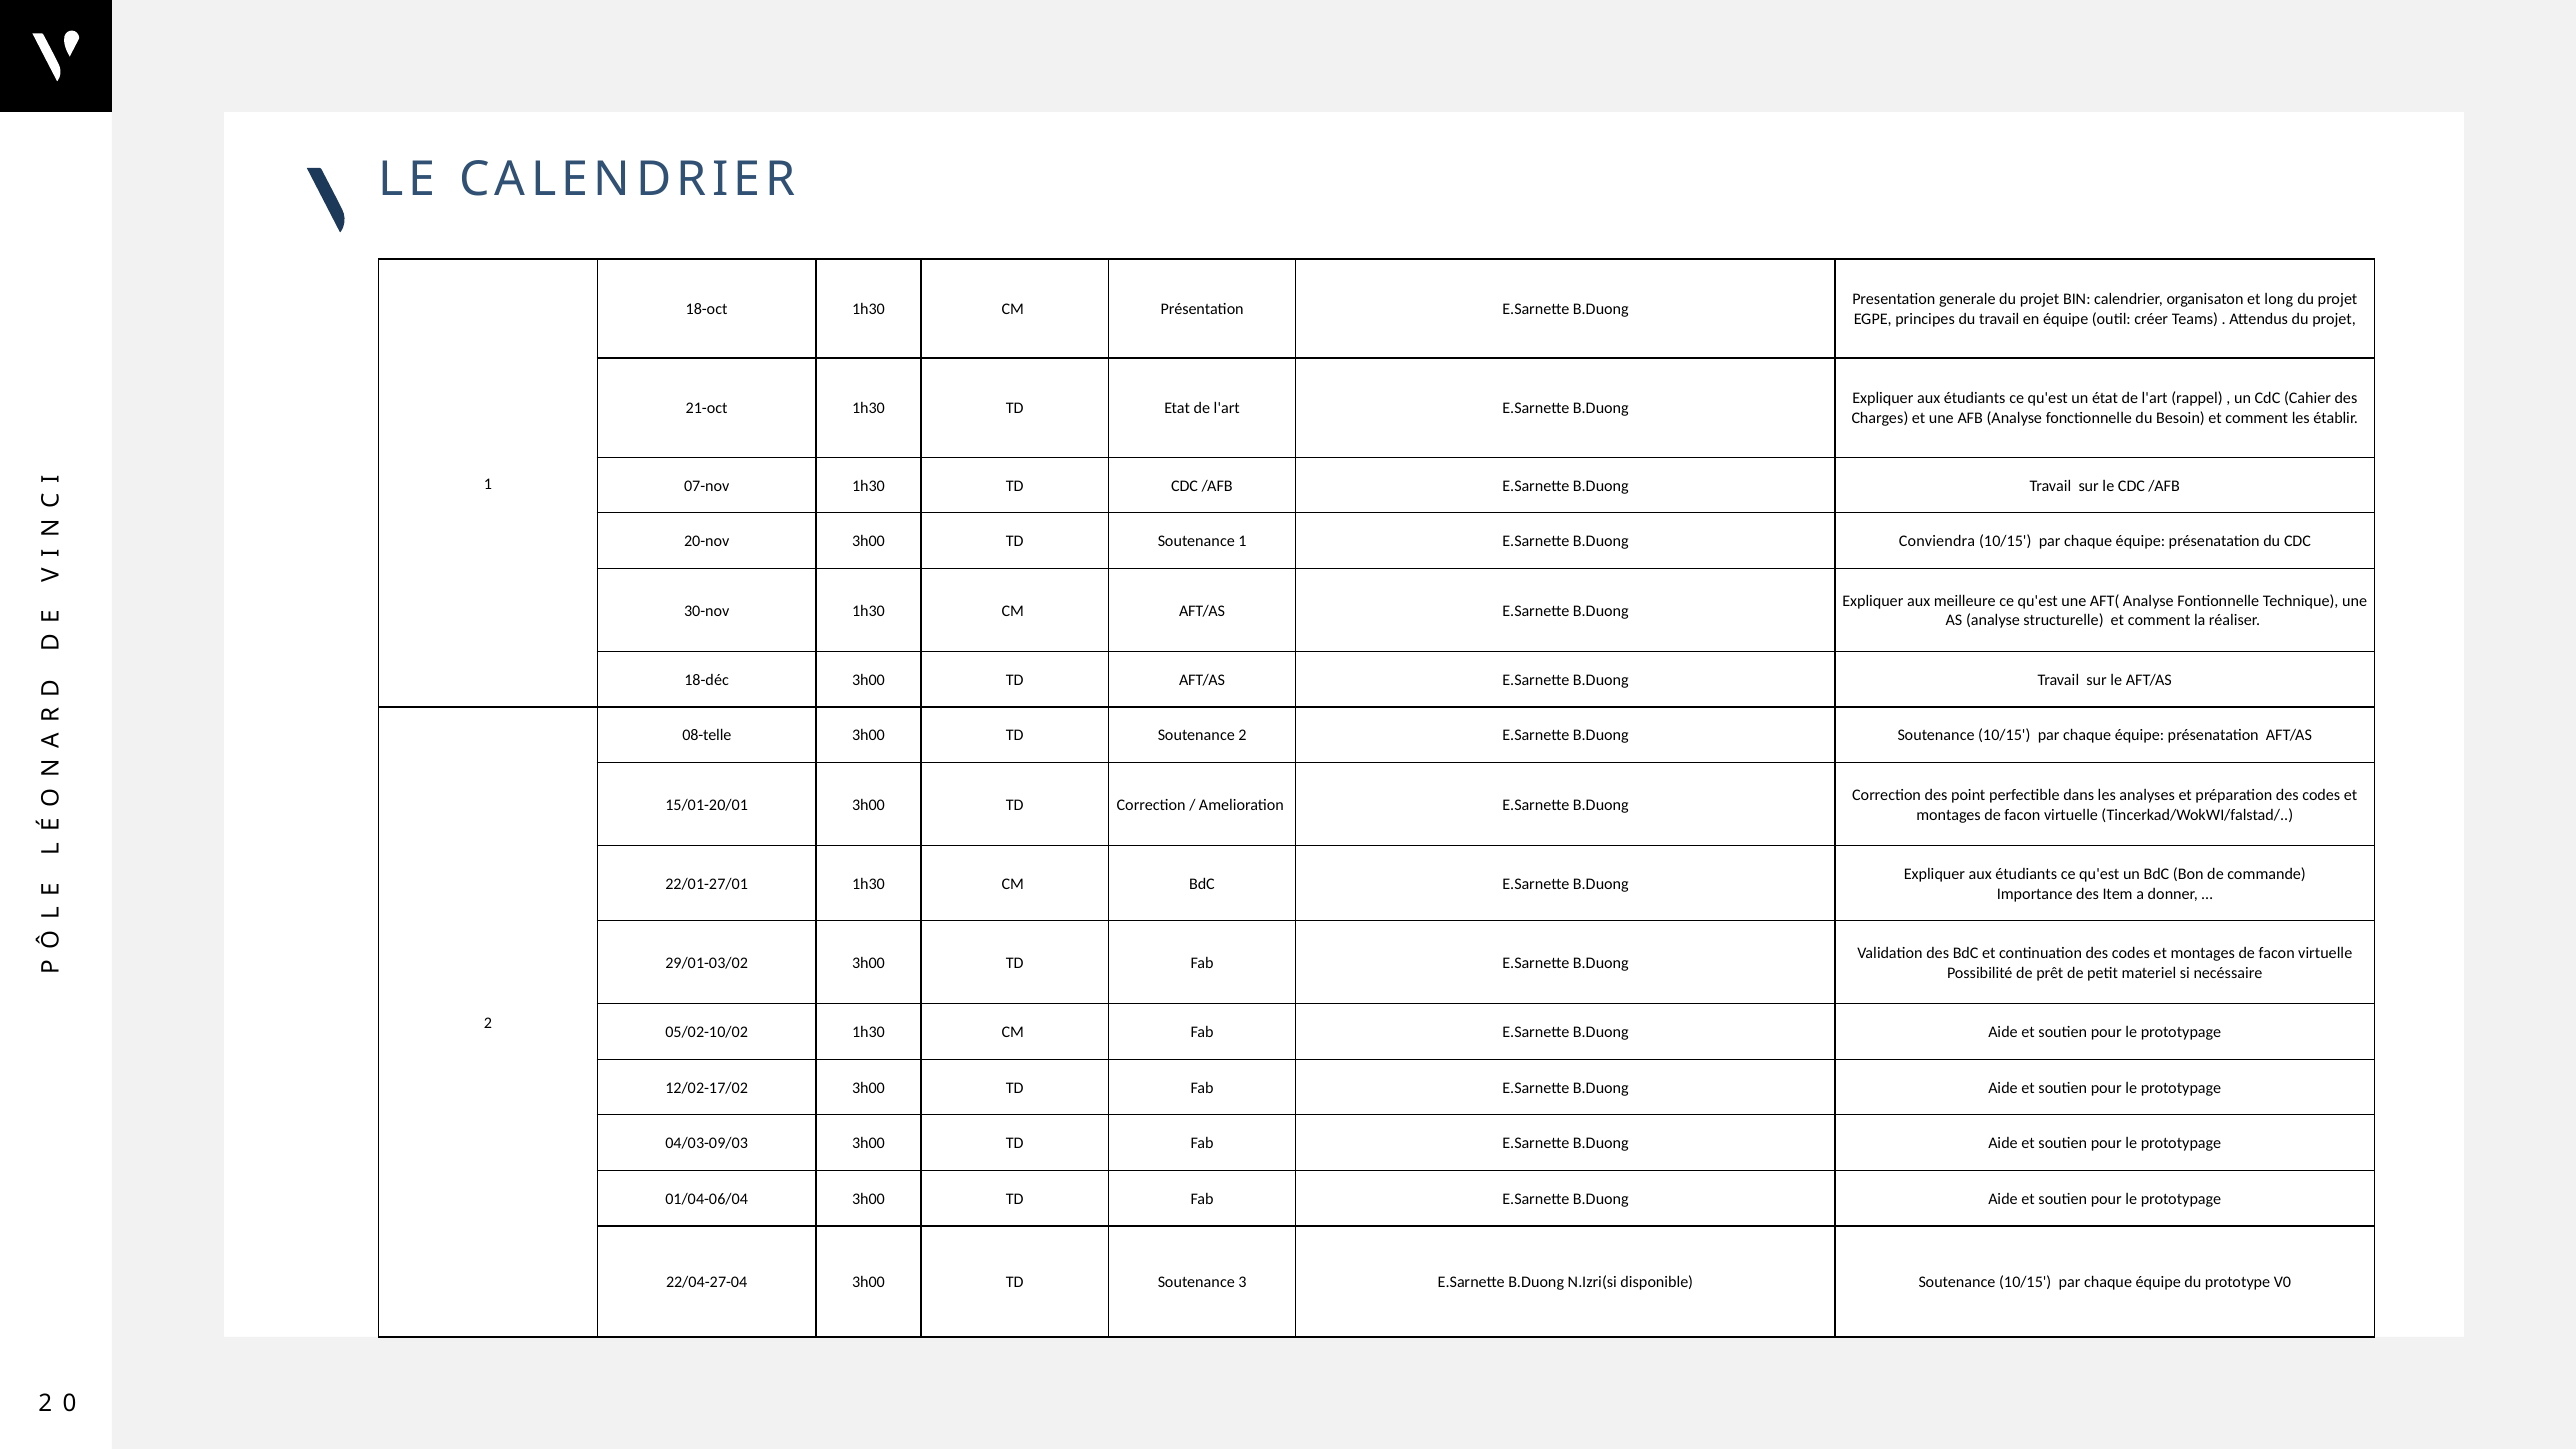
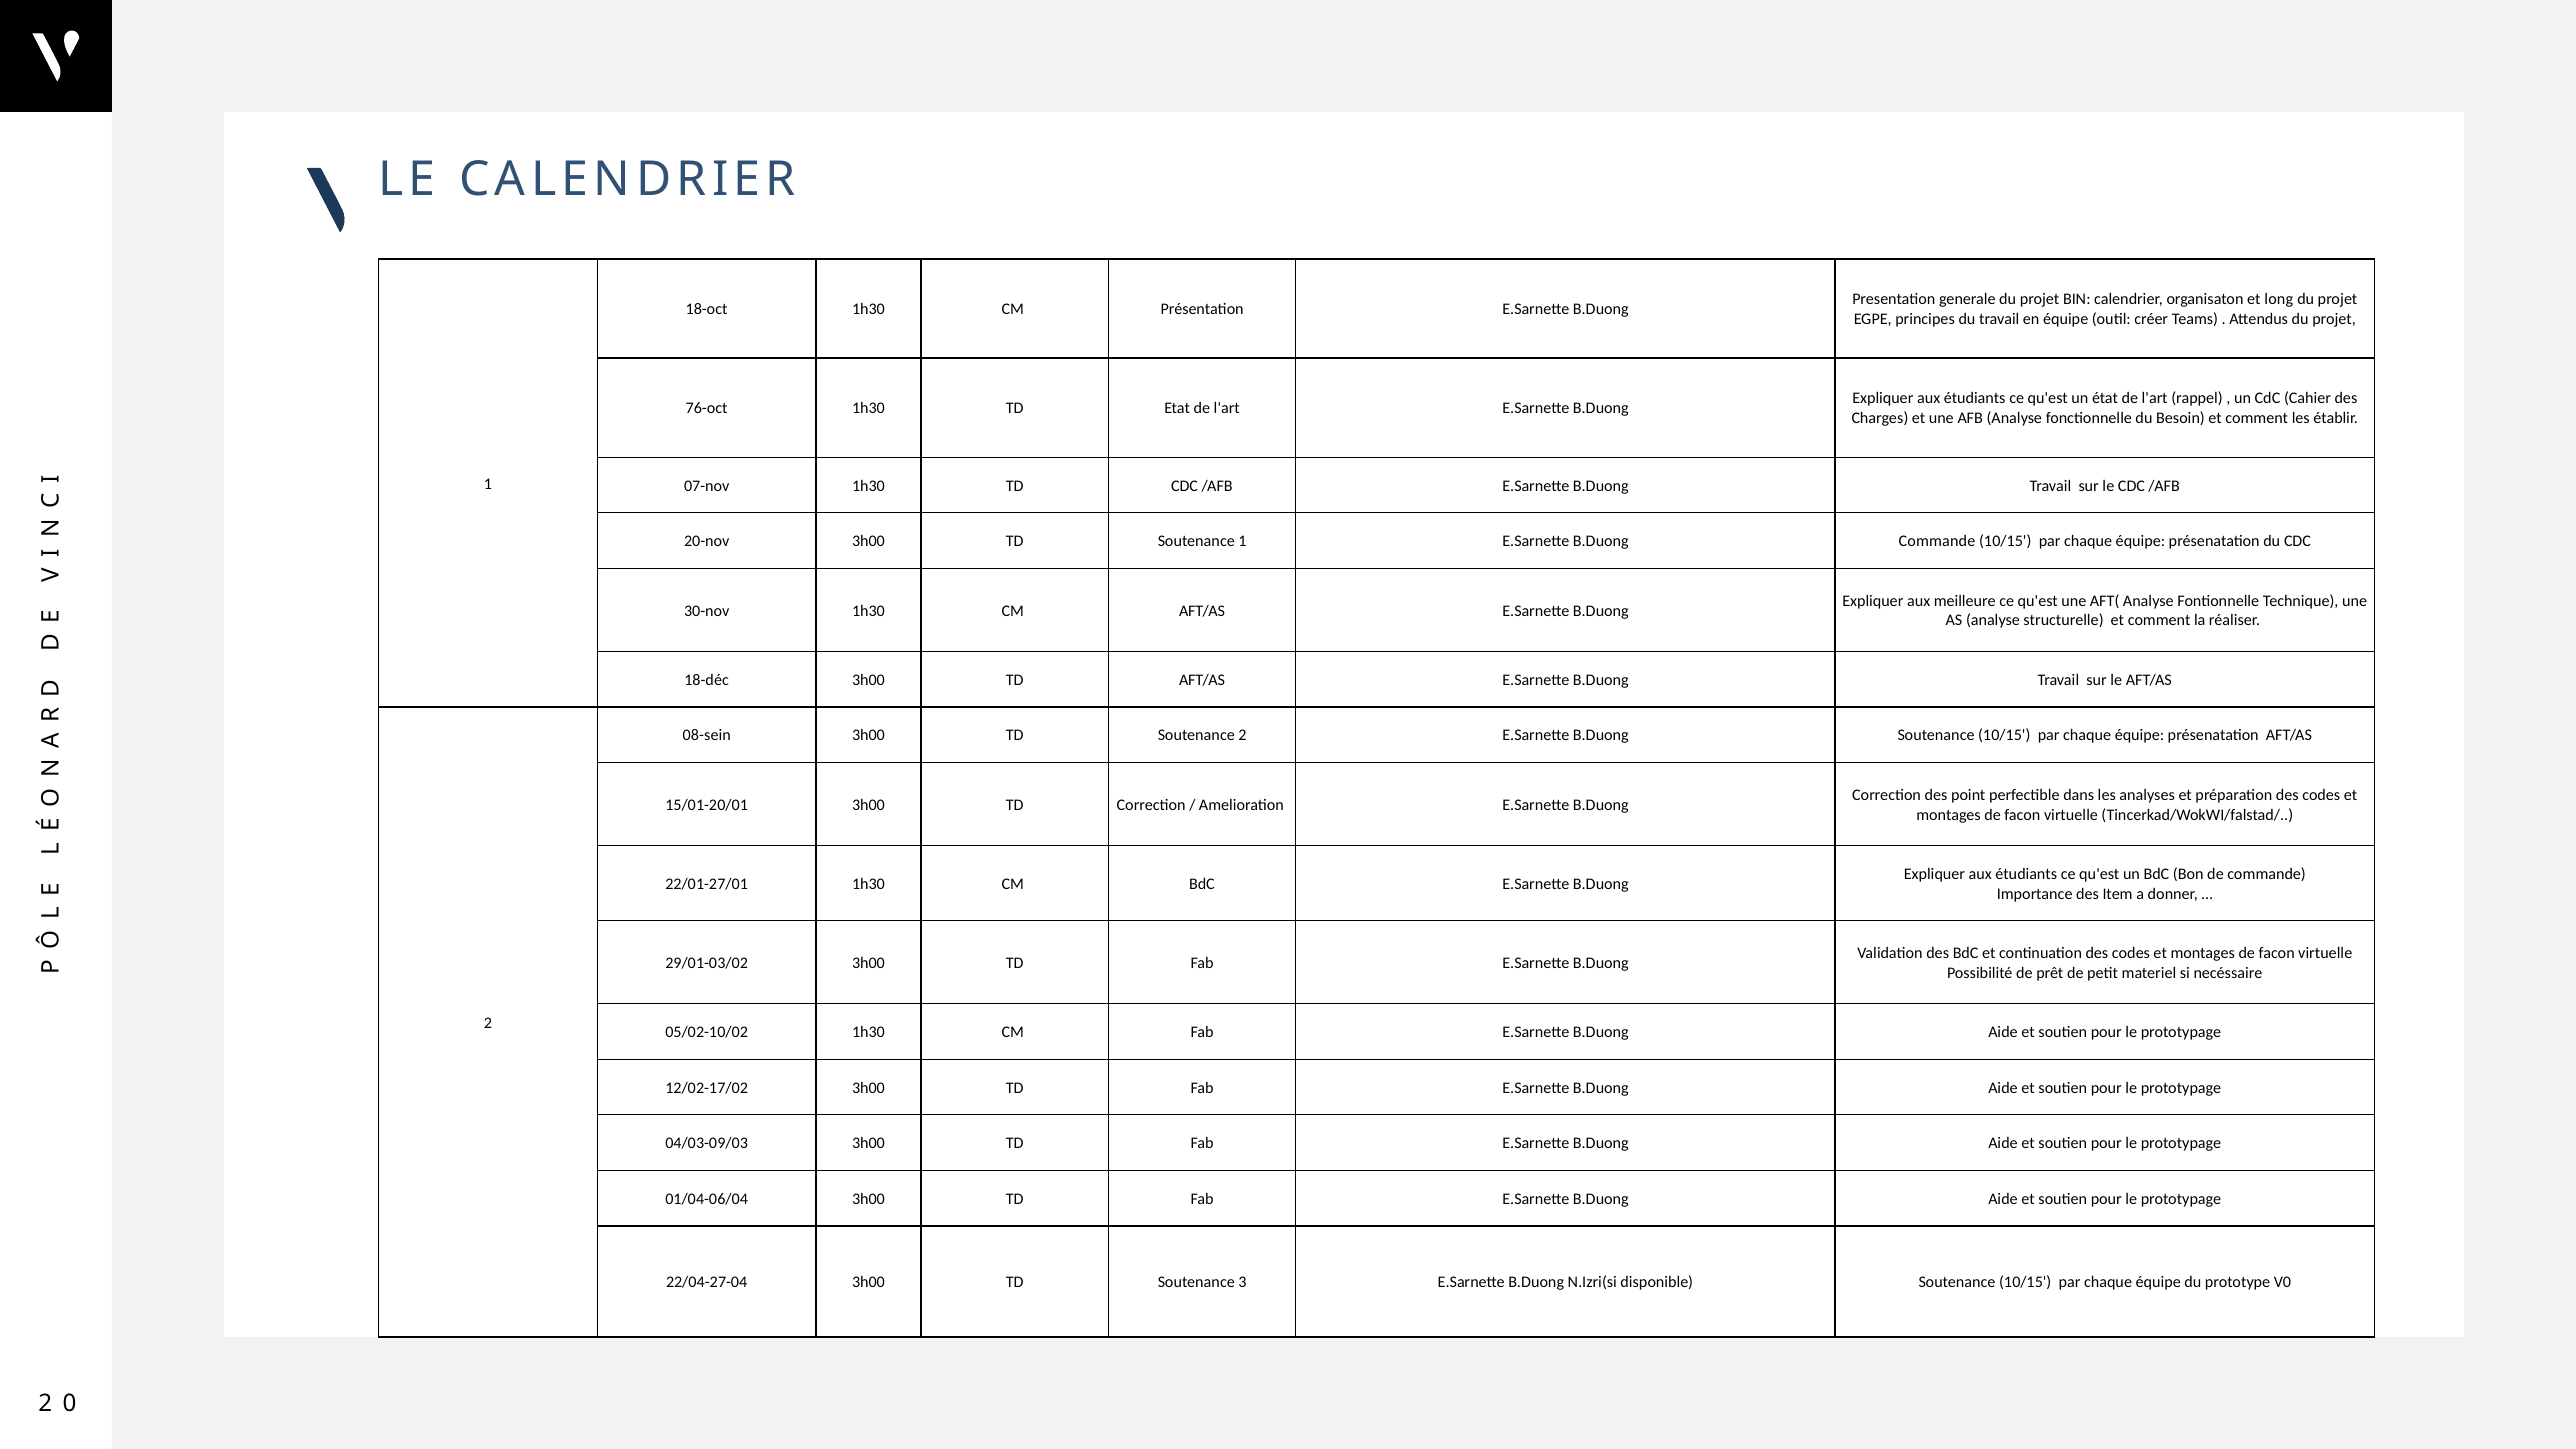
21-oct: 21-oct -> 76-oct (707, 408)
B.Duong Conviendra: Conviendra -> Commande (1937, 541)
08-telle: 08-telle -> 08-sein (707, 736)
